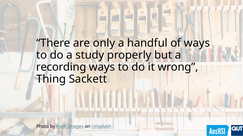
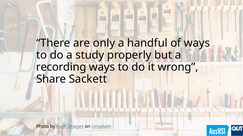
Thing: Thing -> Share (51, 79)
